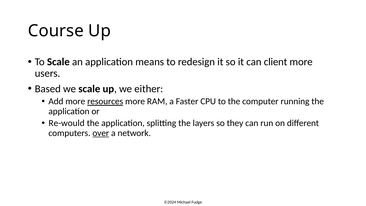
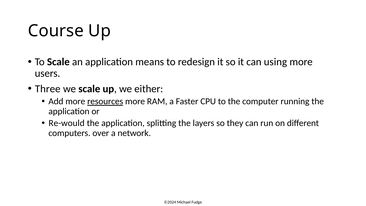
client: client -> using (275, 62)
Based: Based -> Three (48, 89)
over underline: present -> none (101, 133)
